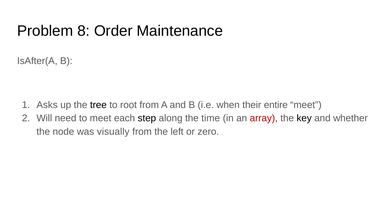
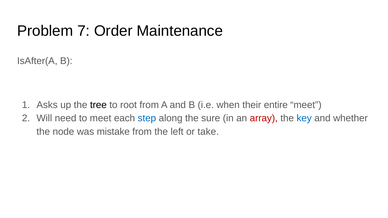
8: 8 -> 7 (84, 31)
step colour: black -> blue (147, 118)
time: time -> sure (211, 118)
key colour: black -> blue (304, 118)
visually: visually -> mistake (113, 132)
zero: zero -> take (208, 132)
